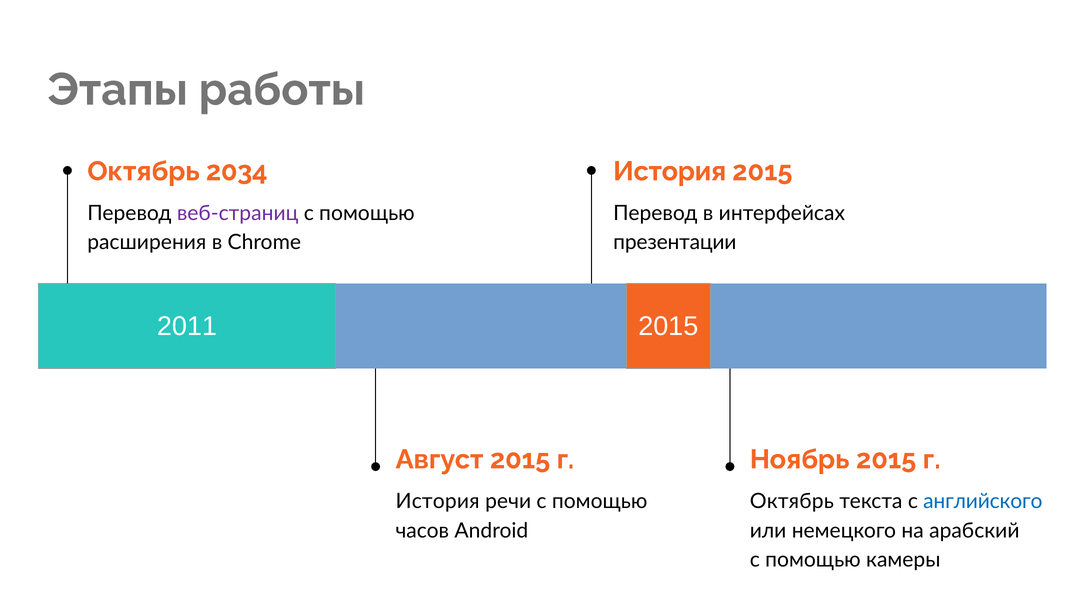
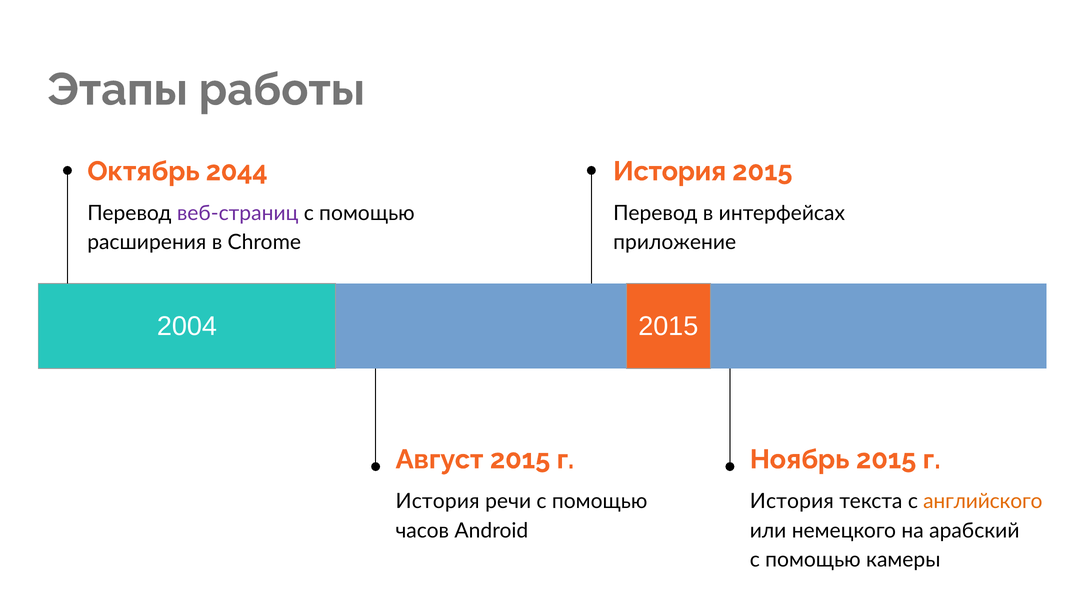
2034: 2034 -> 2044 (237, 171)
презентации: презентации -> приложение (675, 242)
2011: 2011 -> 2004 (187, 326)
Октябрь: Октябрь -> История (792, 501)
английского colour: blue -> orange (983, 501)
